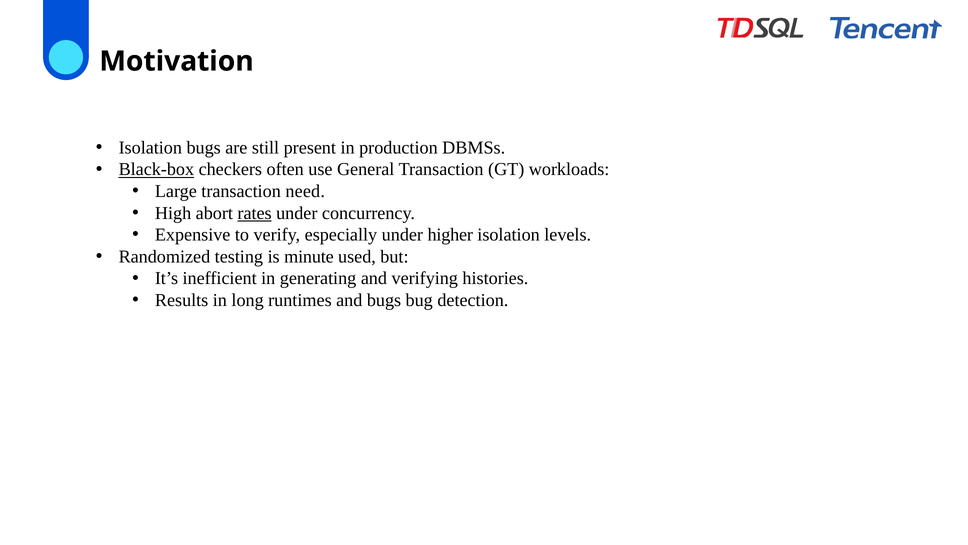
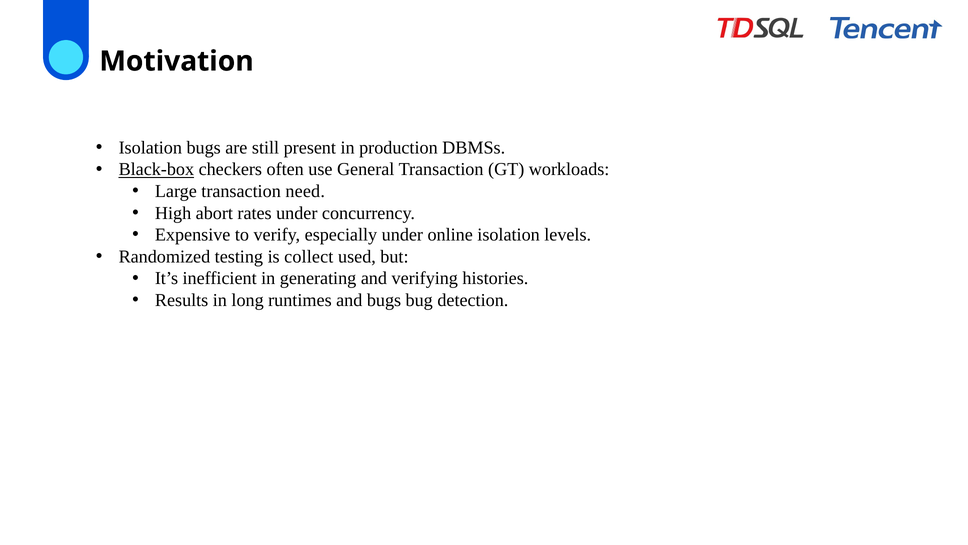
rates underline: present -> none (255, 213)
higher: higher -> online (450, 235)
minute: minute -> collect (309, 256)
